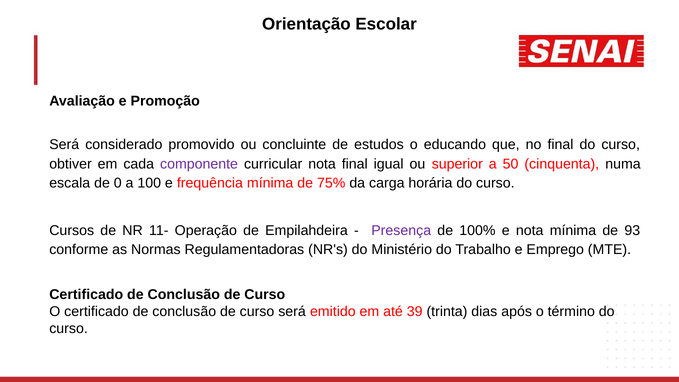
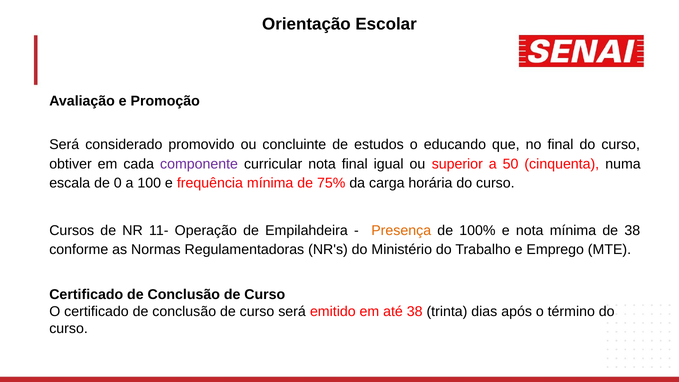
Presença colour: purple -> orange (401, 230)
de 93: 93 -> 38 (632, 230)
até 39: 39 -> 38 (415, 312)
